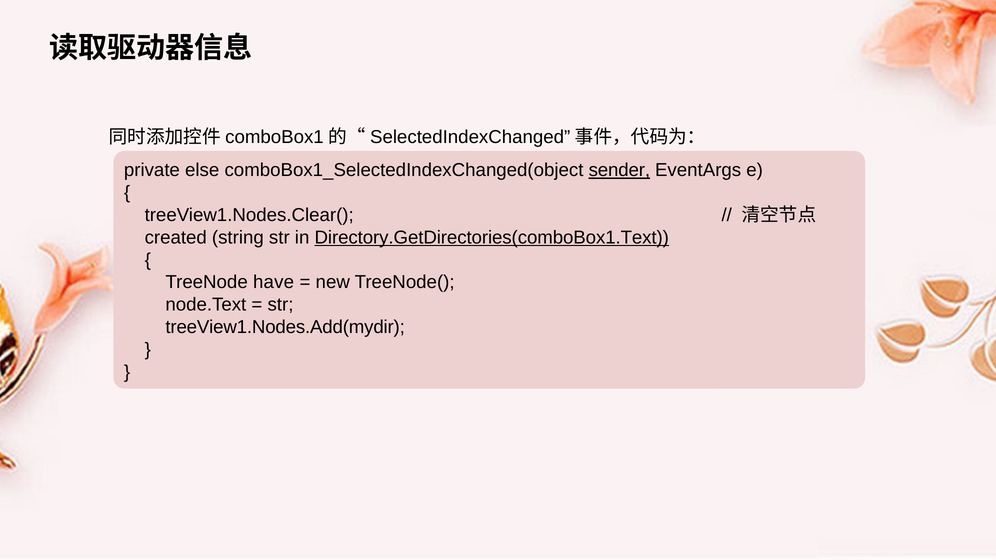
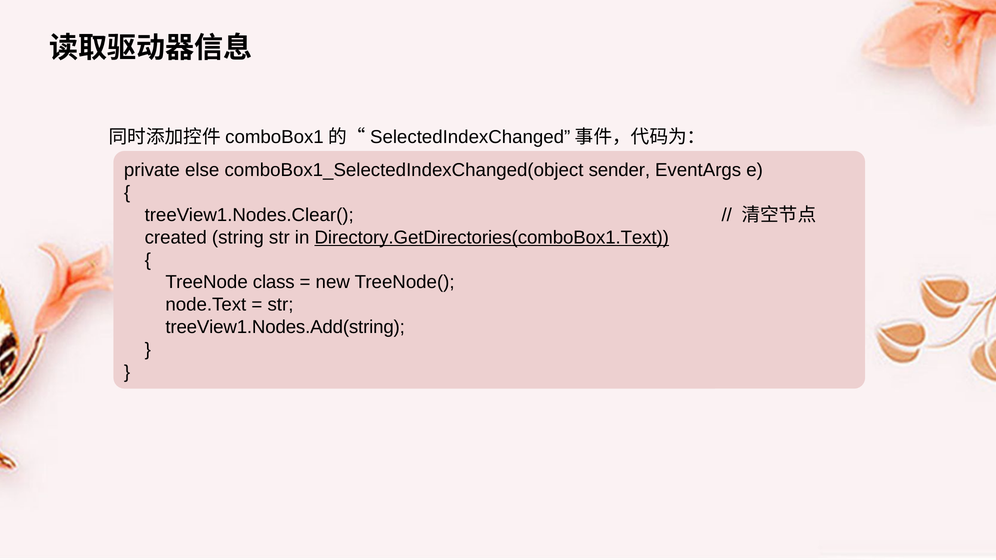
sender underline: present -> none (619, 170)
have: have -> class (274, 282)
treeView1.Nodes.Add(mydir: treeView1.Nodes.Add(mydir -> treeView1.Nodes.Add(string (285, 327)
